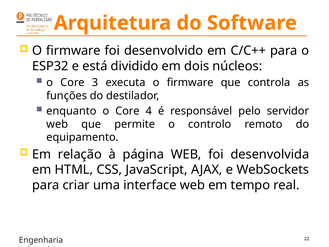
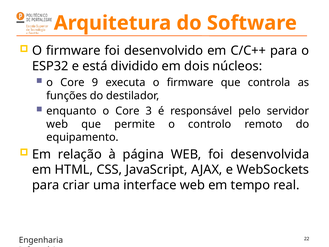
3: 3 -> 9 (95, 82)
4: 4 -> 3 (149, 111)
